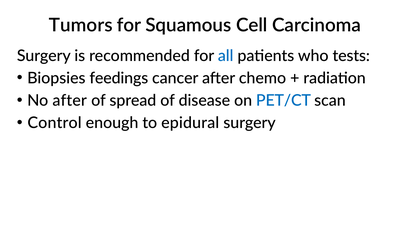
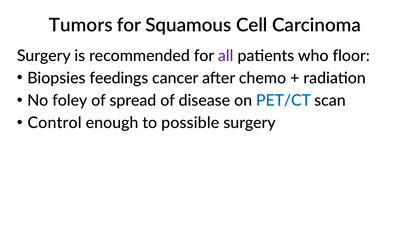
all colour: blue -> purple (226, 56)
tests: tests -> floor (351, 56)
No after: after -> foley (70, 101)
epidural: epidural -> possible (190, 123)
